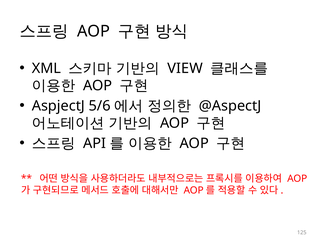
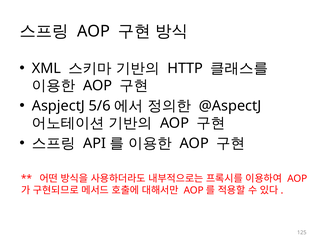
VIEW: VIEW -> HTTP (185, 68)
